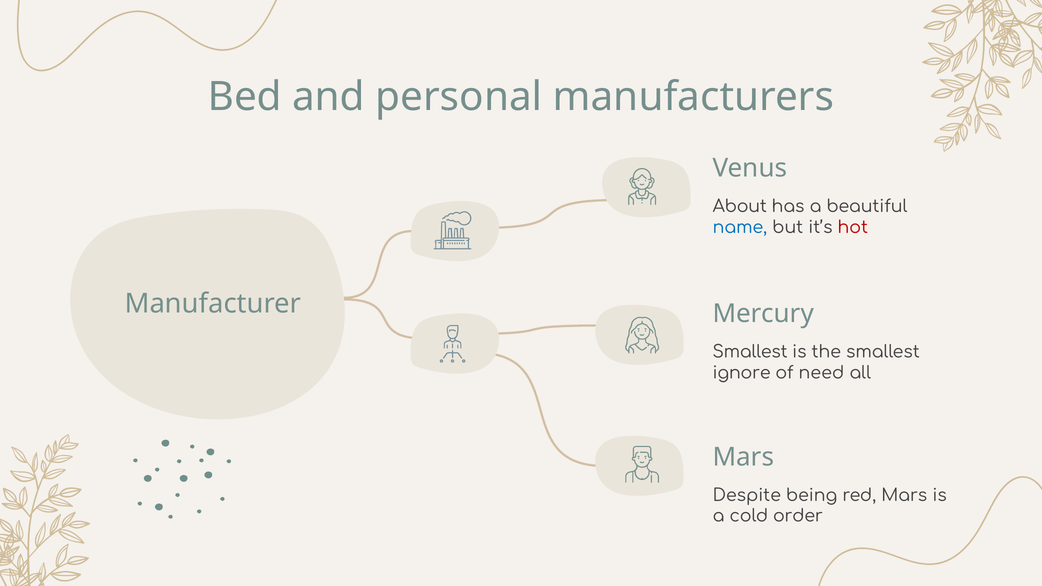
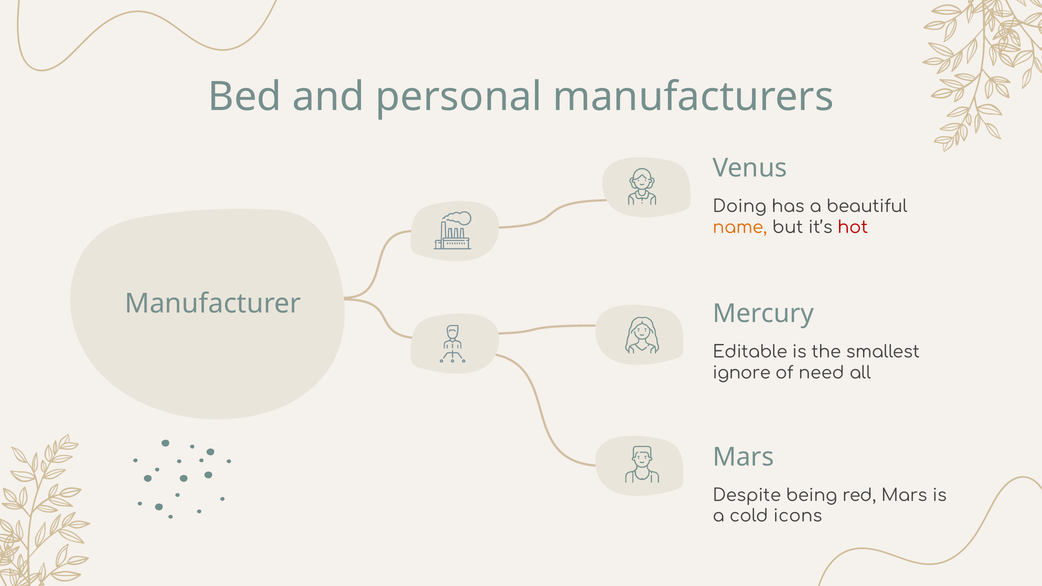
About: About -> Doing (740, 207)
name colour: blue -> orange (740, 228)
Smallest: Smallest -> Editable (750, 352)
order: order -> icons (798, 516)
